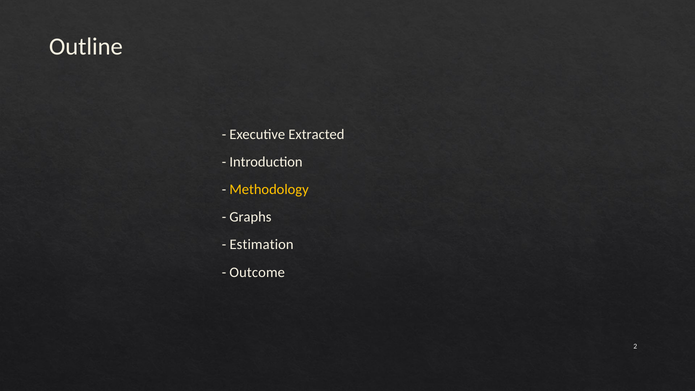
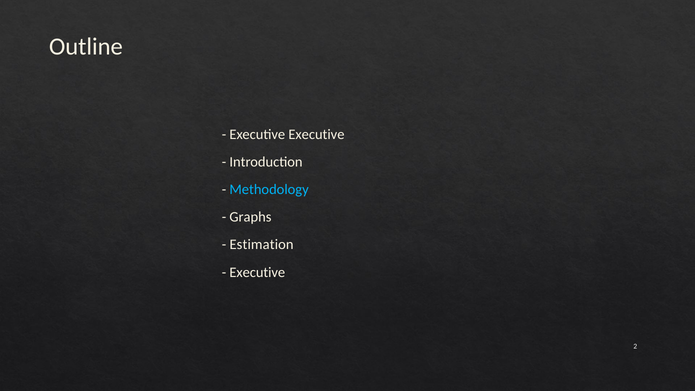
Executive Extracted: Extracted -> Executive (316, 134)
Methodology colour: yellow -> light blue (269, 190)
Outcome: Outcome -> Executive (257, 272)
